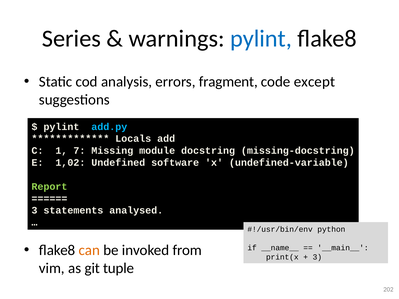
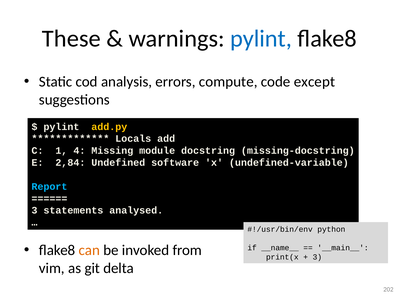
Series: Series -> These (71, 39)
fragment: fragment -> compute (228, 82)
add.py colour: light blue -> yellow (109, 127)
7: 7 -> 4 (79, 151)
1,02: 1,02 -> 2,84 (70, 163)
Report colour: light green -> light blue (49, 187)
tuple: tuple -> delta (119, 268)
